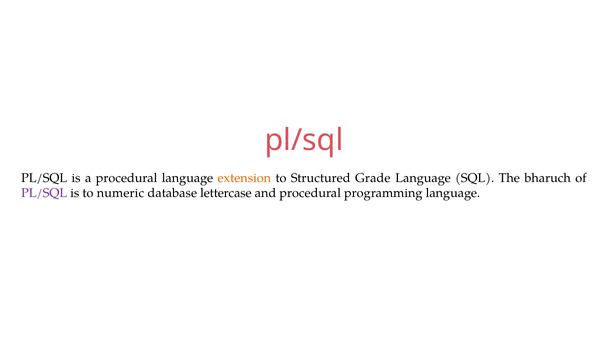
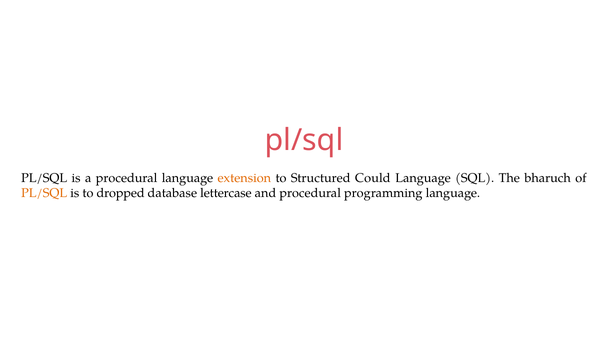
Grade: Grade -> Could (373, 178)
PL/SQL colour: purple -> orange (44, 193)
numeric: numeric -> dropped (121, 193)
